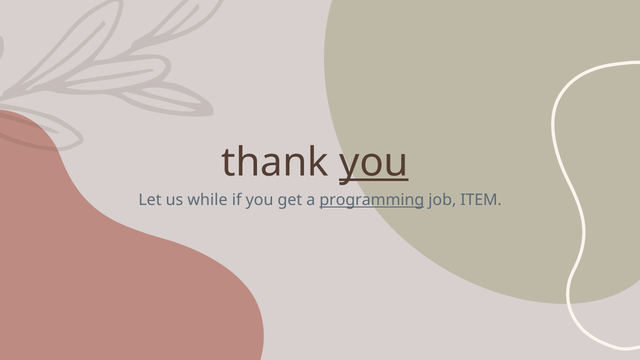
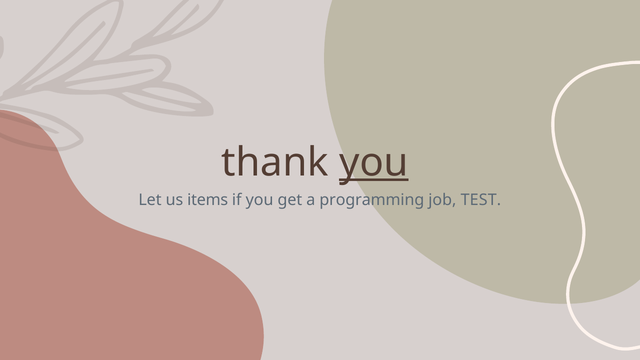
while: while -> items (208, 200)
programming underline: present -> none (372, 200)
ITEM: ITEM -> TEST (481, 200)
